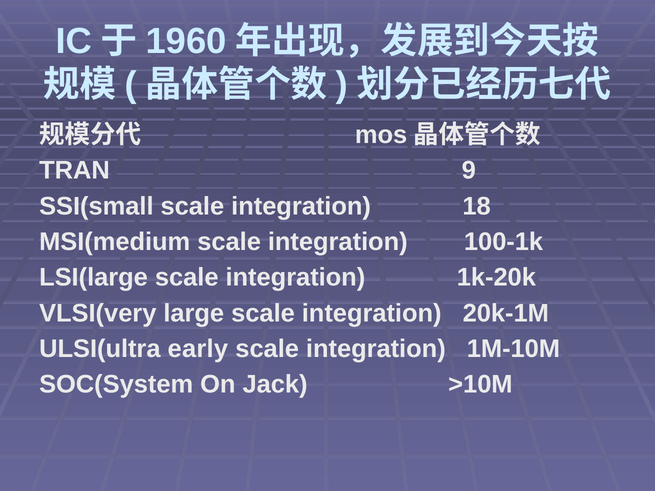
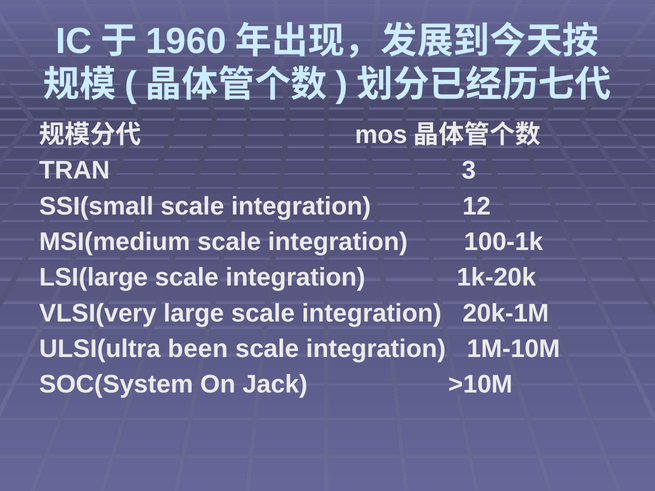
9: 9 -> 3 (469, 171)
18: 18 -> 12 (477, 206)
early: early -> been (198, 349)
